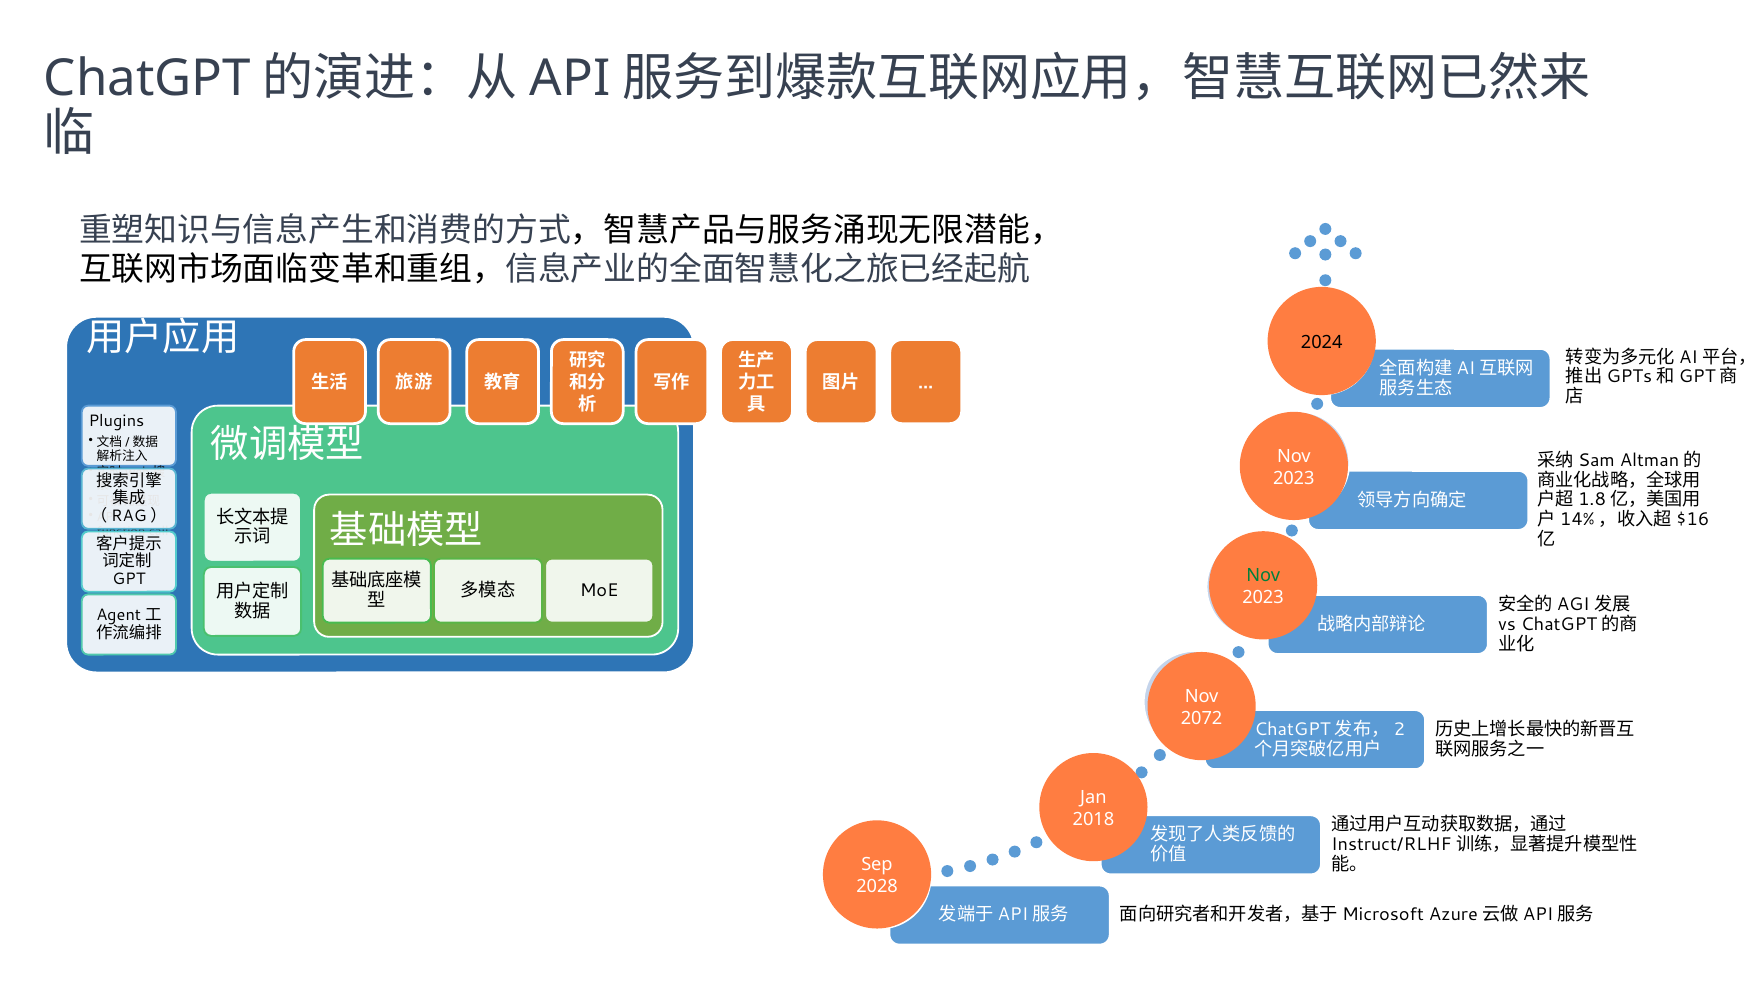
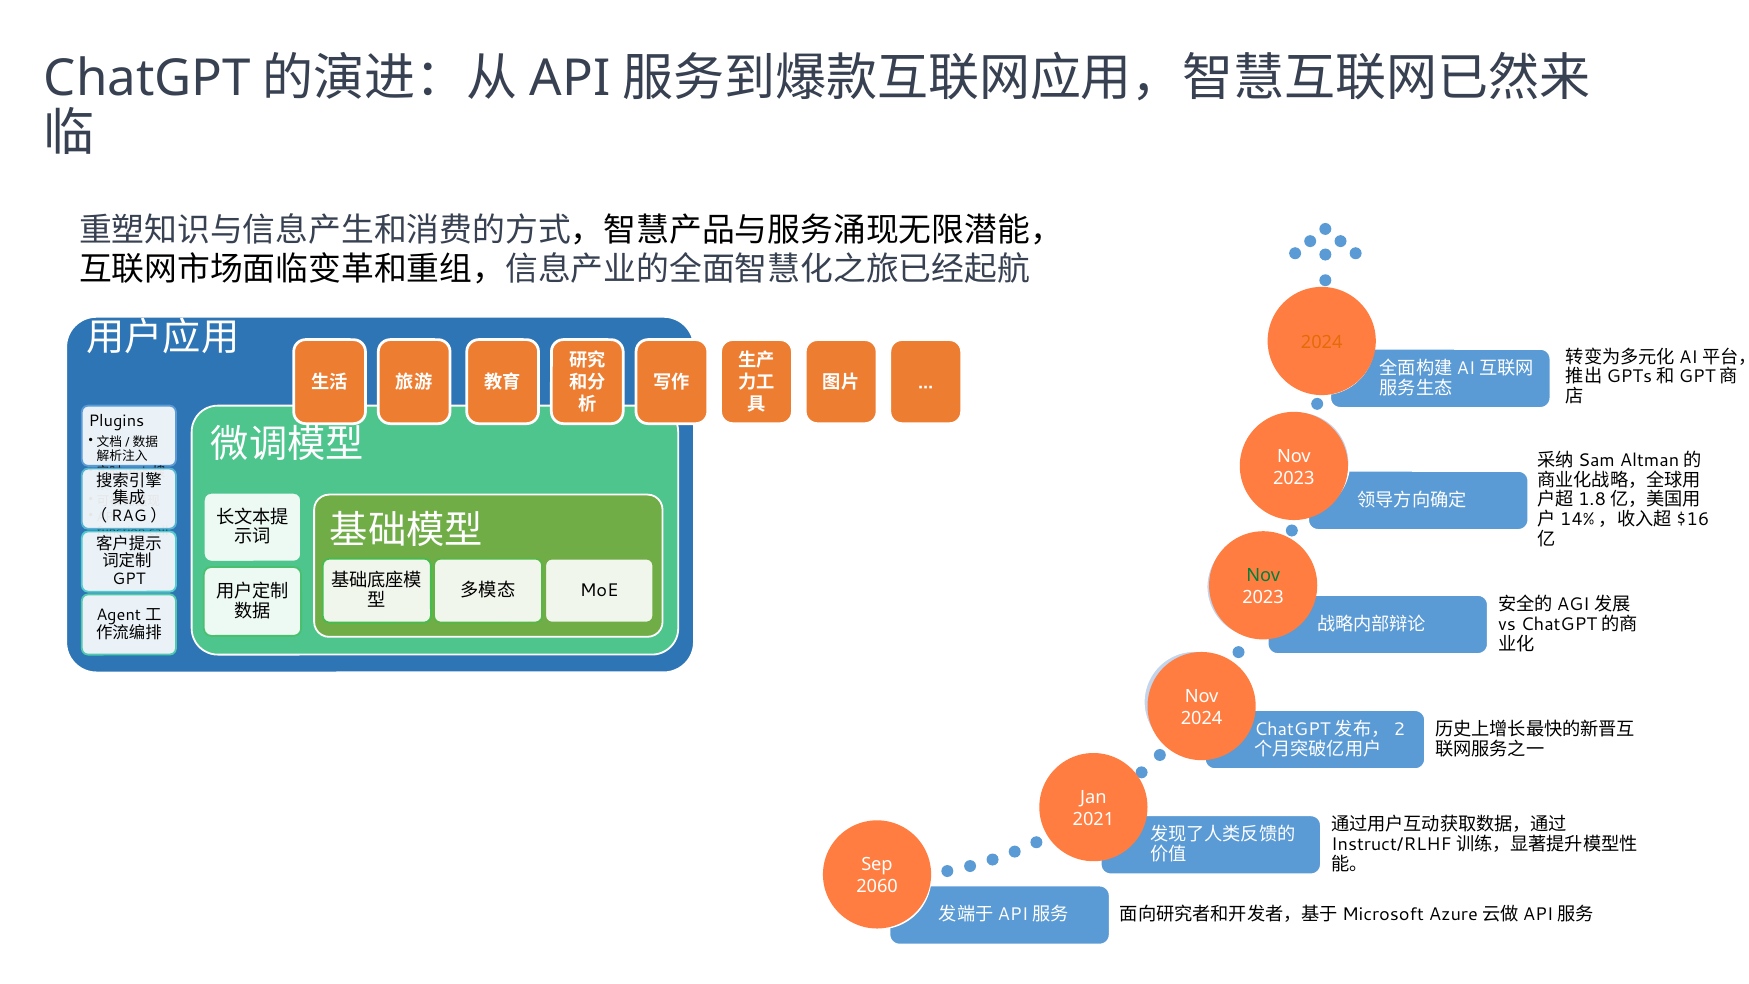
2024 colour: black -> orange (1322, 342)
2072: 2072 -> 2024 (1202, 718)
2018: 2018 -> 2021 (1093, 819)
2028: 2028 -> 2060 (877, 886)
